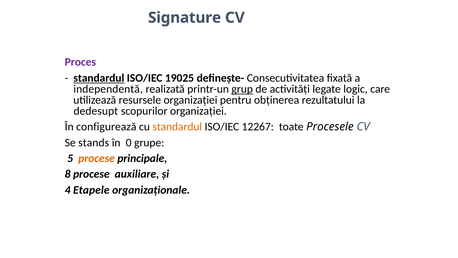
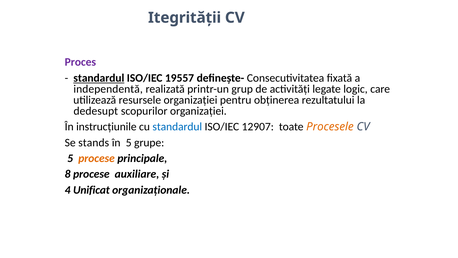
Signature: Signature -> Itegrității (185, 18)
19025: 19025 -> 19557 (180, 78)
grup underline: present -> none (242, 89)
configurează: configurează -> instrucțiunile (106, 127)
standardul colour: orange -> blue (177, 127)
12267: 12267 -> 12907 (258, 127)
Procesele colour: black -> orange (330, 127)
în 0: 0 -> 5 (129, 142)
Etapele: Etapele -> Unificat (91, 190)
